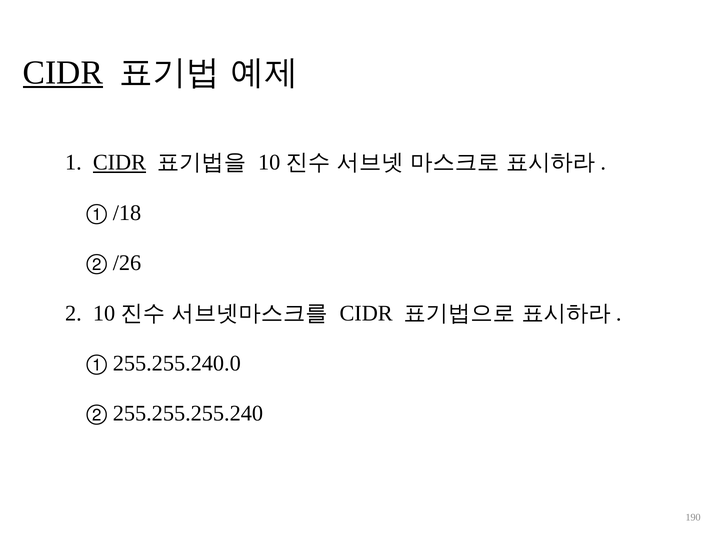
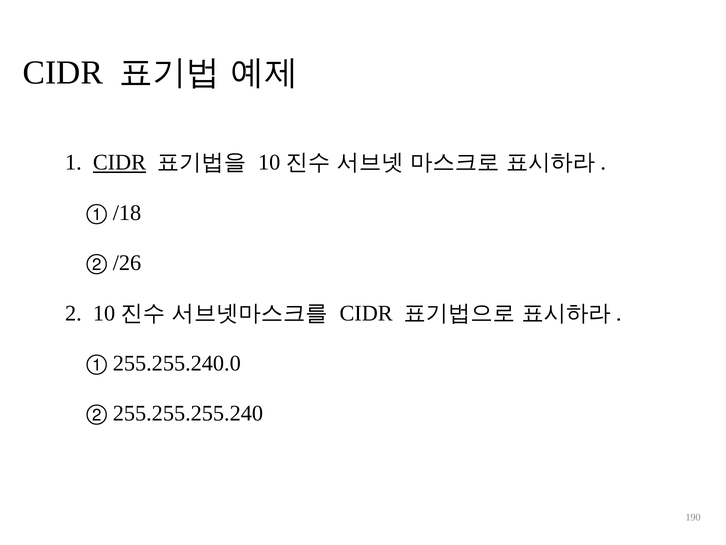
CIDR underline: present -> none (63, 72)
